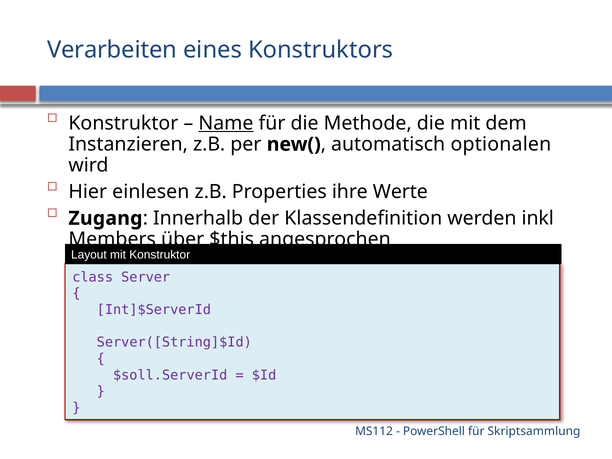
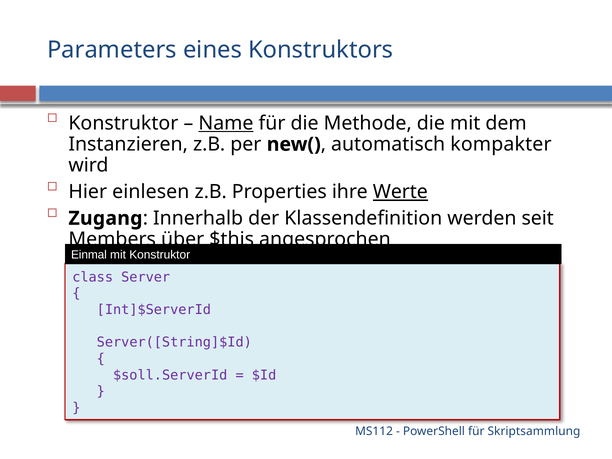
Verarbeiten: Verarbeiten -> Parameters (112, 50)
optionalen: optionalen -> kompakter (501, 144)
Werte underline: none -> present (400, 192)
inkl: inkl -> seit (538, 218)
Layout: Layout -> Einmal (89, 255)
